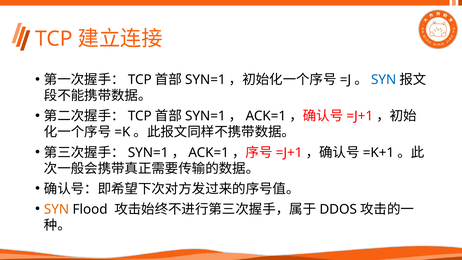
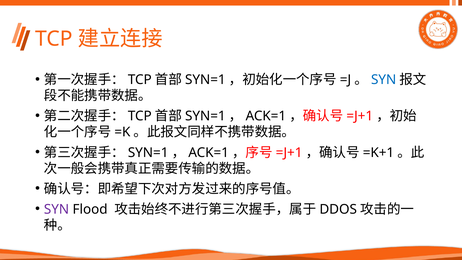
SYN colour: orange -> purple (56, 209)
